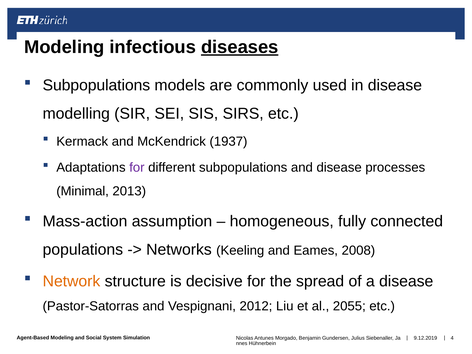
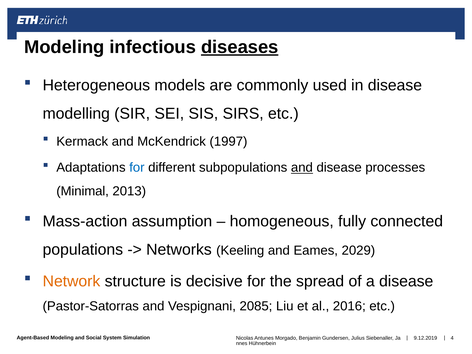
Subpopulations: Subpopulations -> Heterogeneous (96, 85)
1937: 1937 -> 1997 (228, 141)
for colour: purple -> blue (137, 168)
and underline: none -> present (302, 168)
2008: 2008 -> 2029 (358, 251)
2012: 2012 -> 2085 (256, 306)
2055: 2055 -> 2016 (349, 306)
